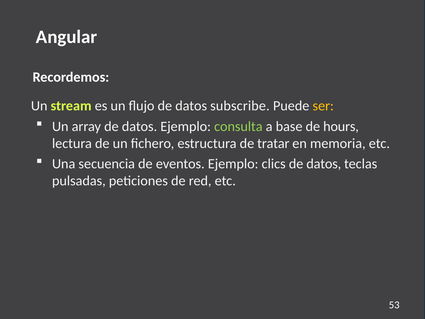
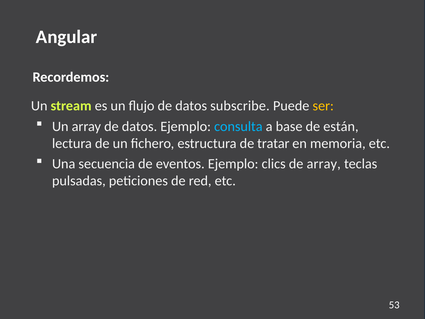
consulta colour: light green -> light blue (238, 126)
hours: hours -> están (341, 126)
clics de datos: datos -> array (324, 164)
